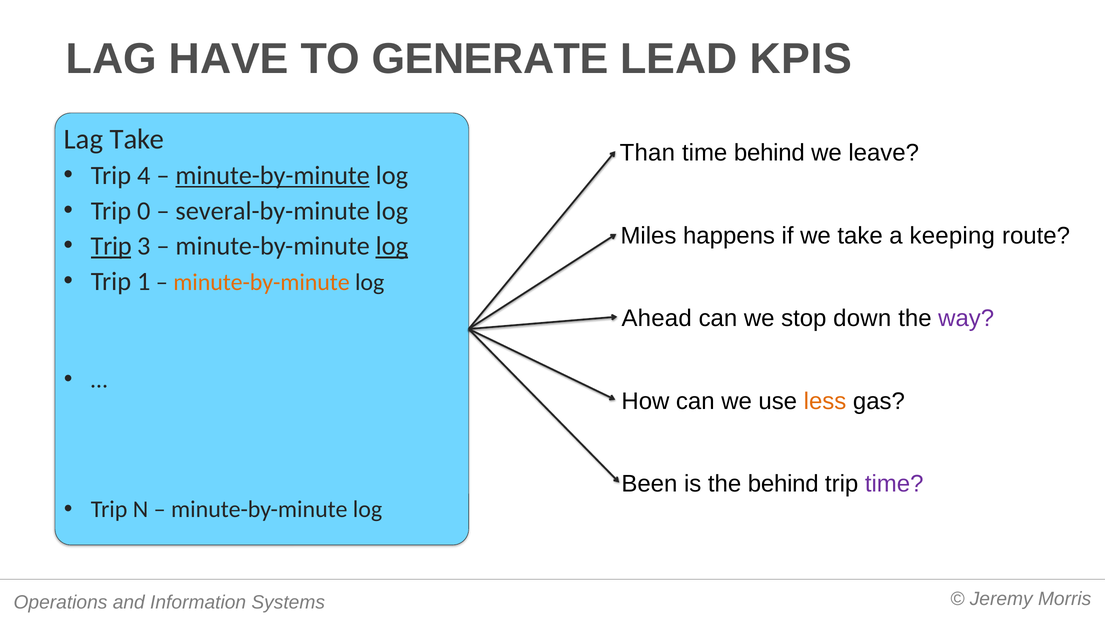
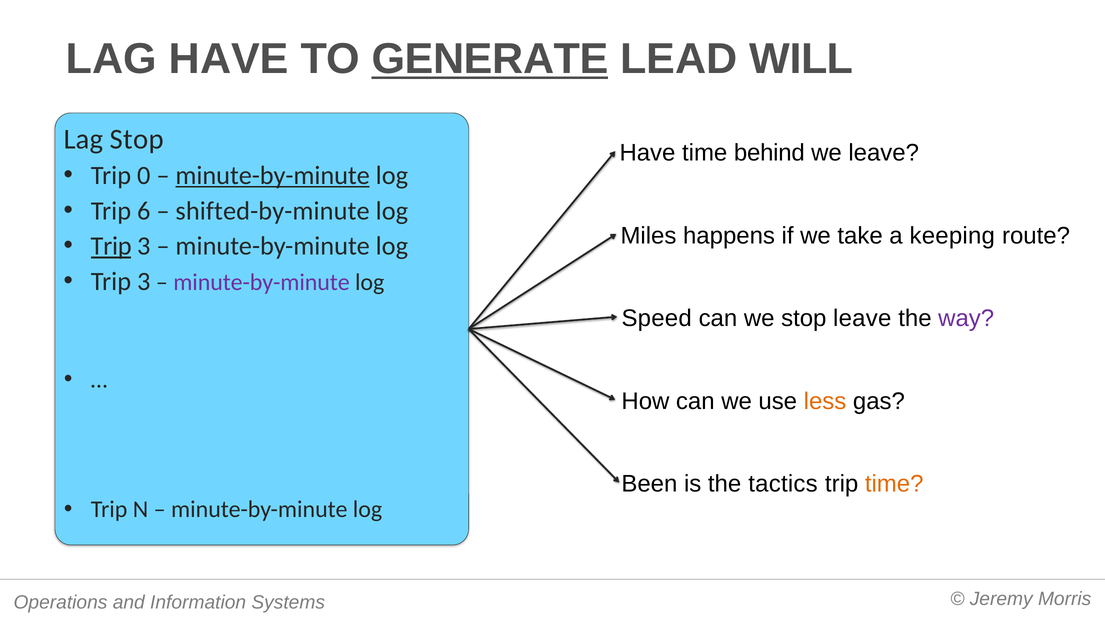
GENERATE underline: none -> present (490, 59)
KPIS: KPIS -> WILL (801, 59)
Lag Take: Take -> Stop (137, 139)
Than: Than -> Have (647, 153)
4: 4 -> 0 (144, 175)
0: 0 -> 6 (144, 211)
several-by-minute: several-by-minute -> shifted-by-minute (273, 211)
log underline: present -> none (392, 246)
1: 1 -> 3 (144, 281)
minute-by-minute colour: orange -> purple (261, 282)
Ahead: Ahead -> Speed (657, 318)
stop down: down -> leave (862, 318)
the behind: behind -> tactics (783, 484)
time colour: purple -> orange (894, 484)
